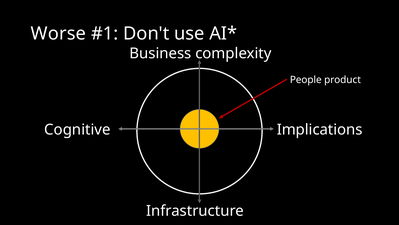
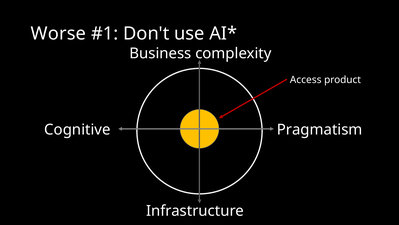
People: People -> Access (306, 80)
Implications: Implications -> Pragmatism (320, 129)
